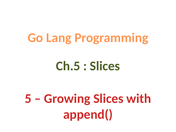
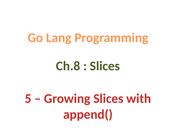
Ch.5: Ch.5 -> Ch.8 (68, 66)
